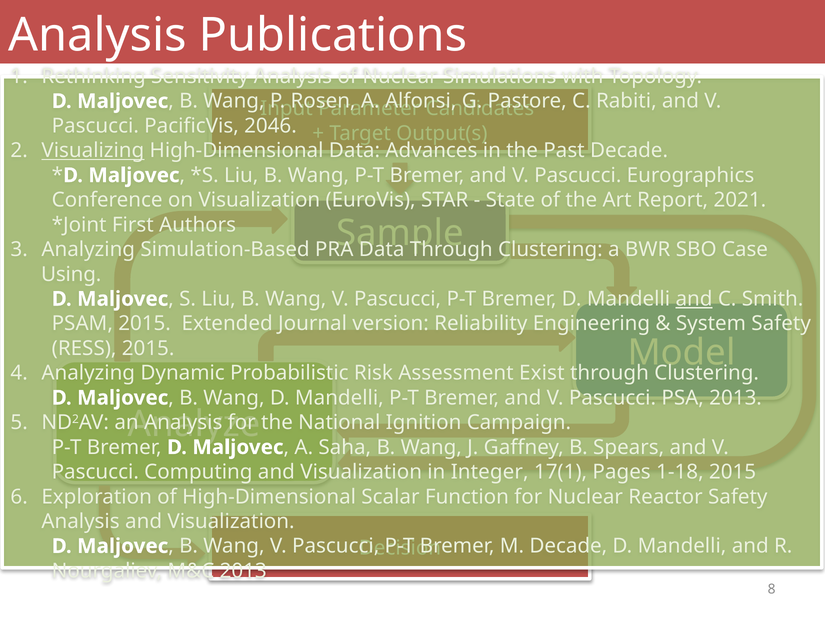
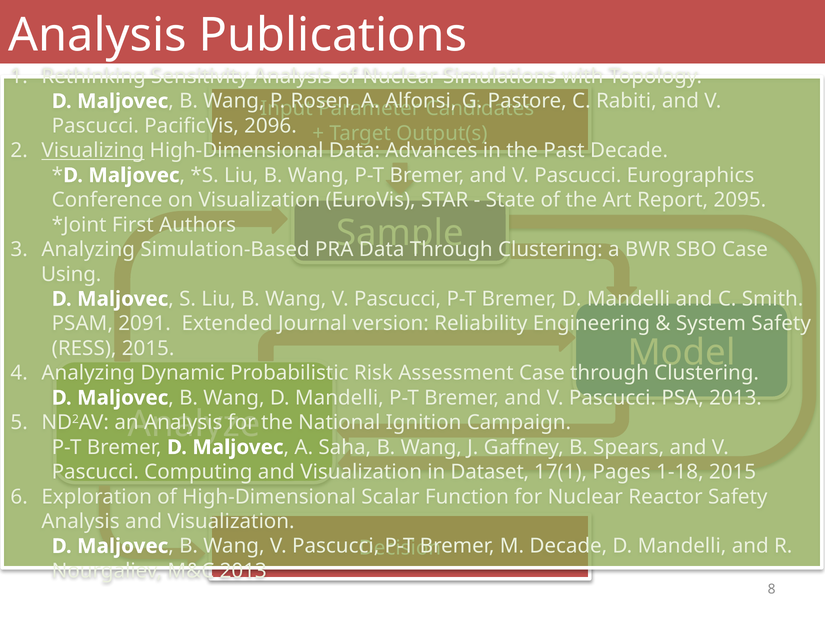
2046: 2046 -> 2096 (270, 126)
2021: 2021 -> 2095 (740, 200)
and underline: present -> none (694, 299)
PSAM 2015: 2015 -> 2091 (145, 324)
Assessment Exist: Exist -> Case (542, 374)
Integer: Integer -> Dataset (490, 473)
